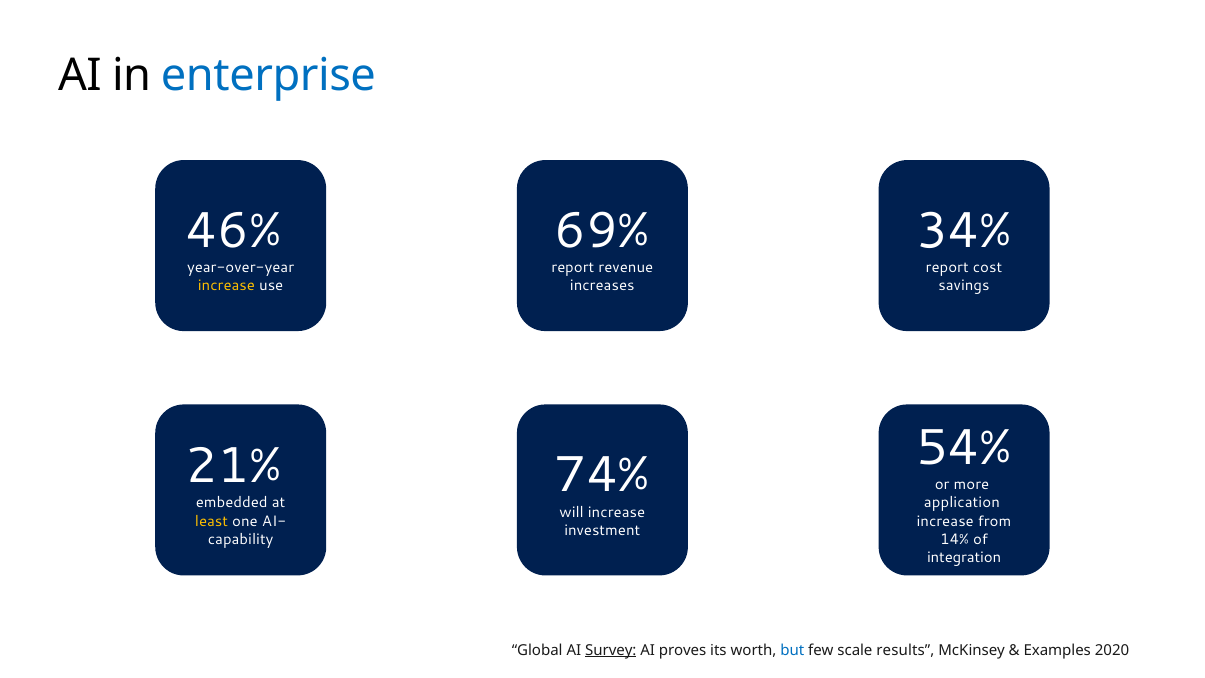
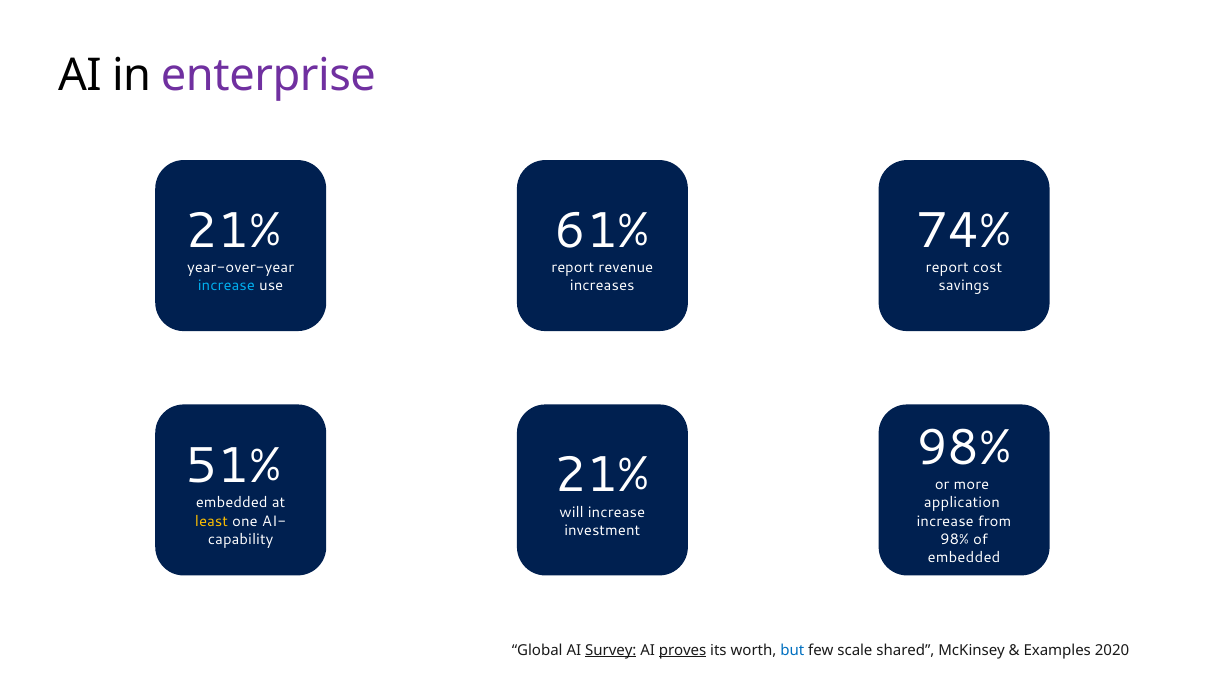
enterprise colour: blue -> purple (268, 75)
46%: 46% -> 21% (234, 231)
69%: 69% -> 61% (602, 231)
34%: 34% -> 74% (964, 231)
increase colour: yellow -> light blue (226, 286)
54%: 54% -> 98% (964, 448)
21%: 21% -> 51% (234, 466)
74%: 74% -> 21% (602, 475)
14%: 14% -> 98% (955, 539)
integration: integration -> embedded (964, 557)
proves underline: none -> present (683, 650)
results: results -> shared (905, 650)
